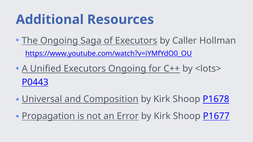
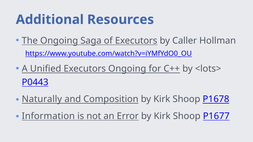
Universal: Universal -> Naturally (42, 99)
Propagation: Propagation -> Information (48, 116)
